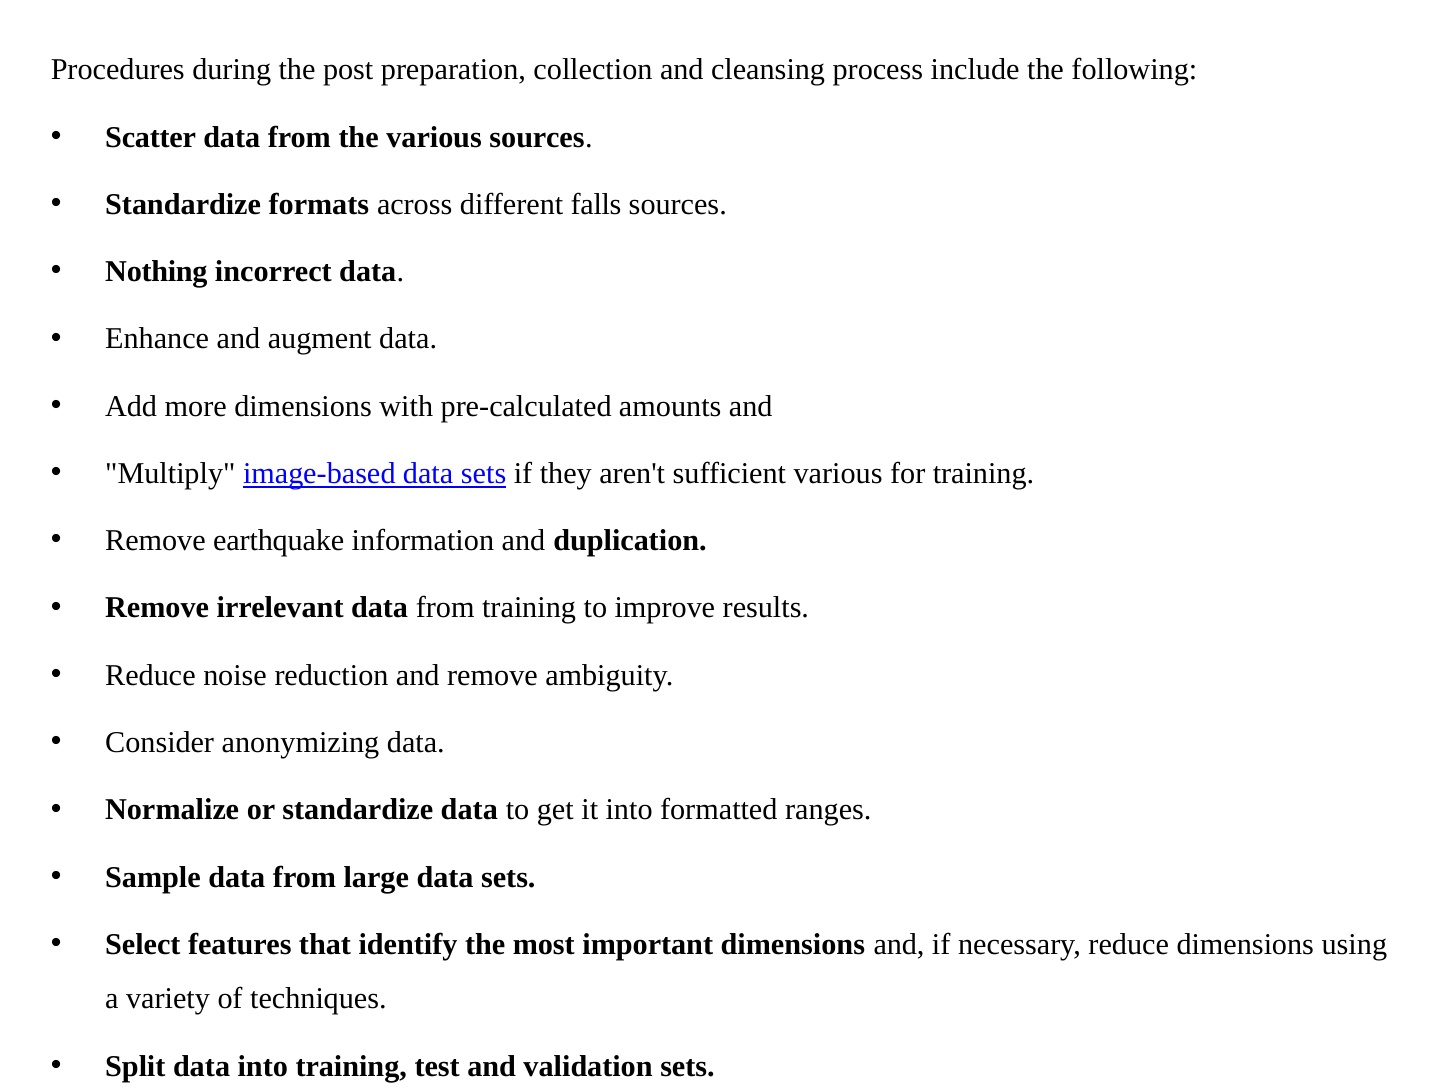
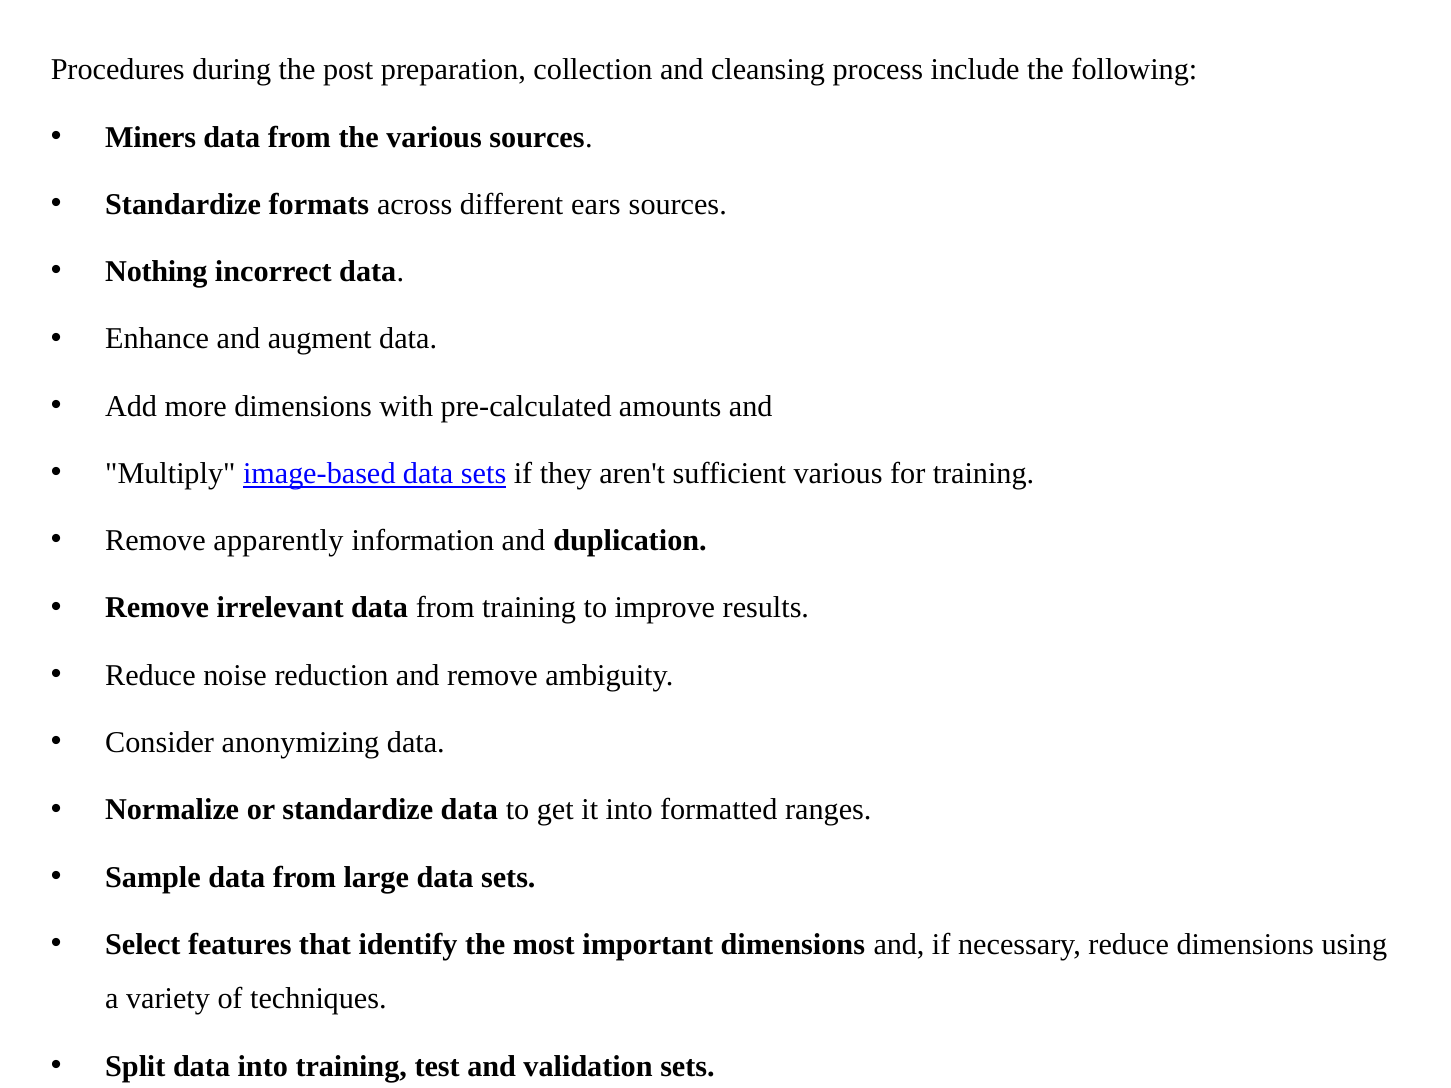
Scatter: Scatter -> Miners (151, 137)
falls: falls -> ears (596, 204)
earthquake: earthquake -> apparently (278, 541)
